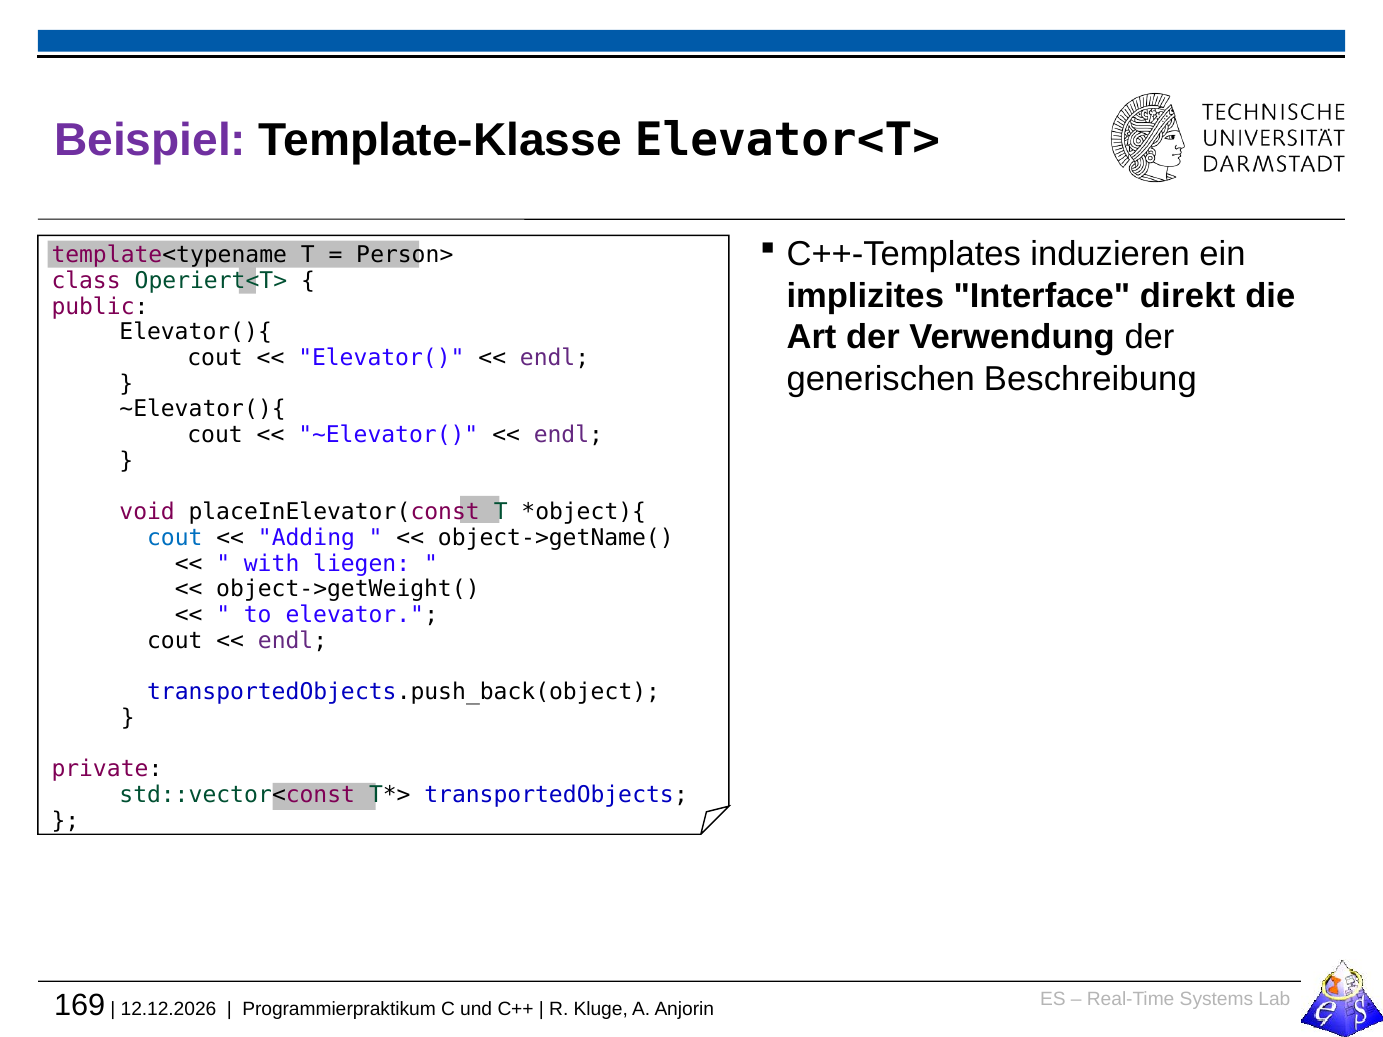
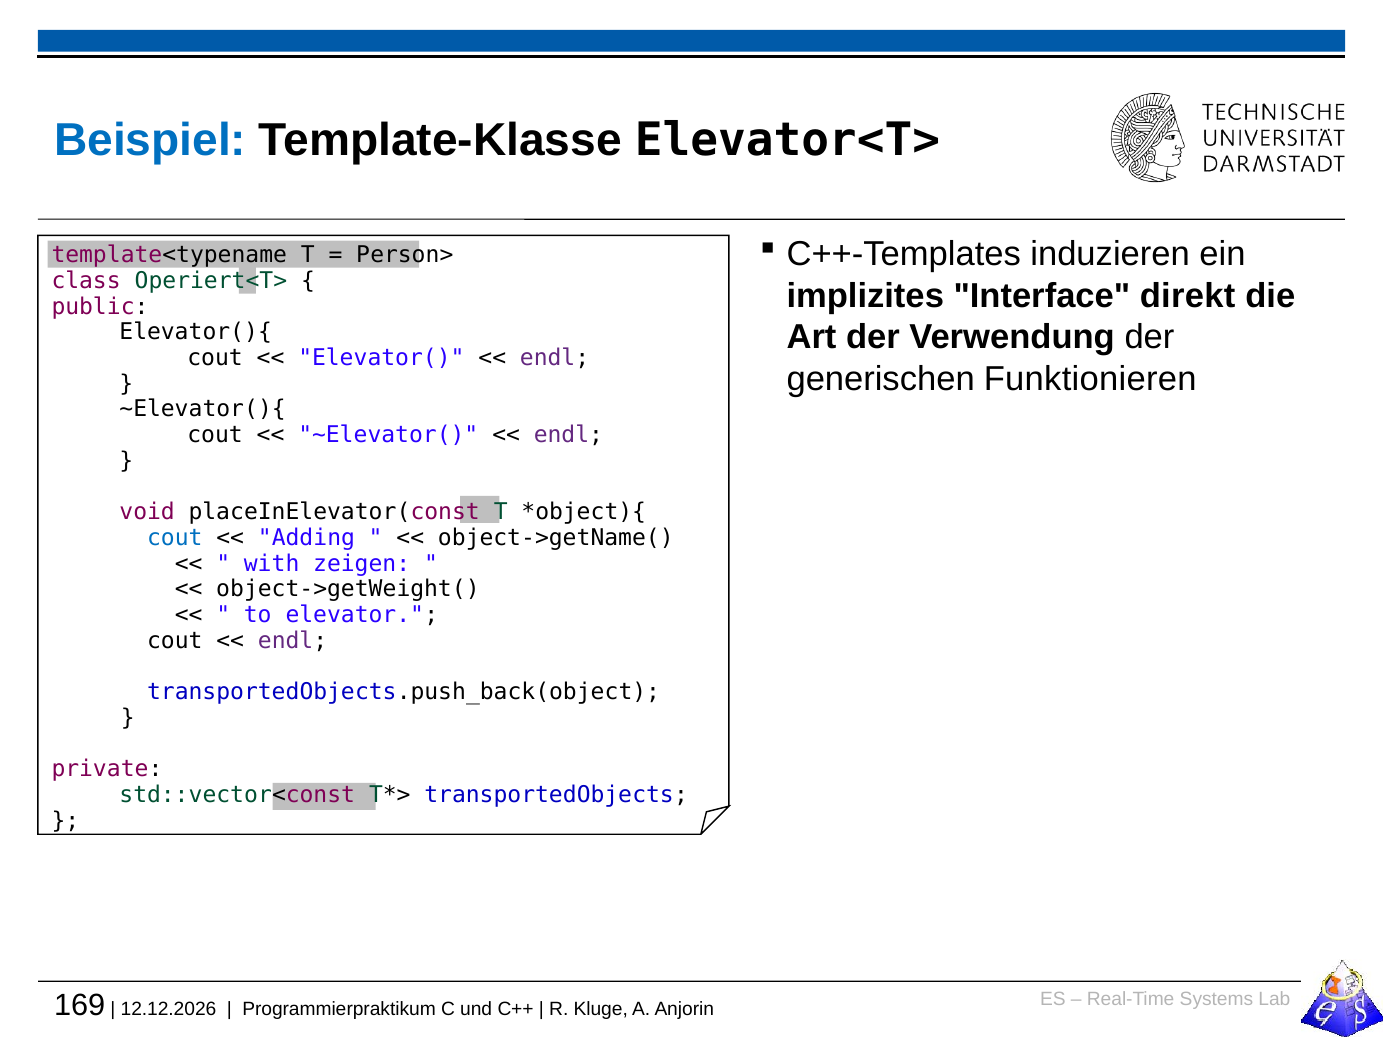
Beispiel colour: purple -> blue (150, 141)
Beschreibung: Beschreibung -> Funktionieren (1090, 379)
liegen: liegen -> zeigen (362, 564)
